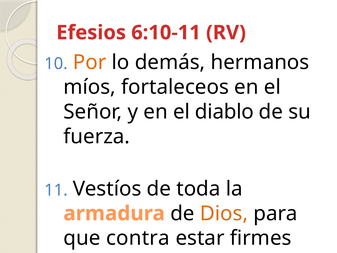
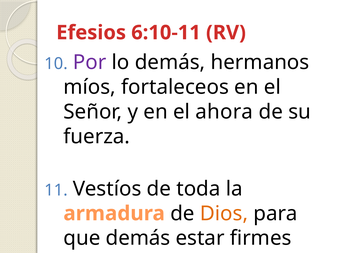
Por colour: orange -> purple (90, 62)
el diablo: diablo -> ahora (224, 112)
que contra: contra -> demás (138, 238)
